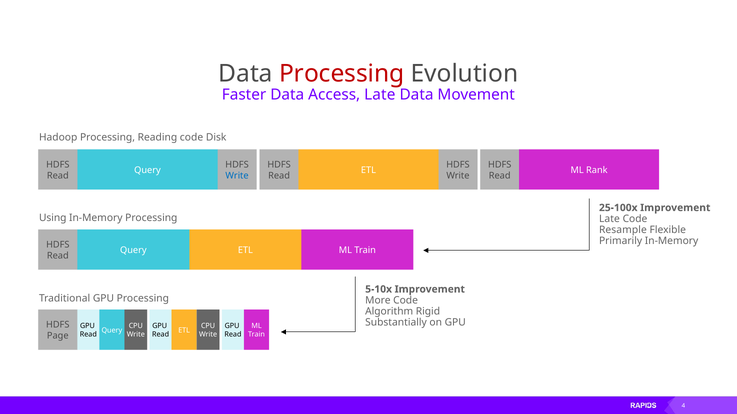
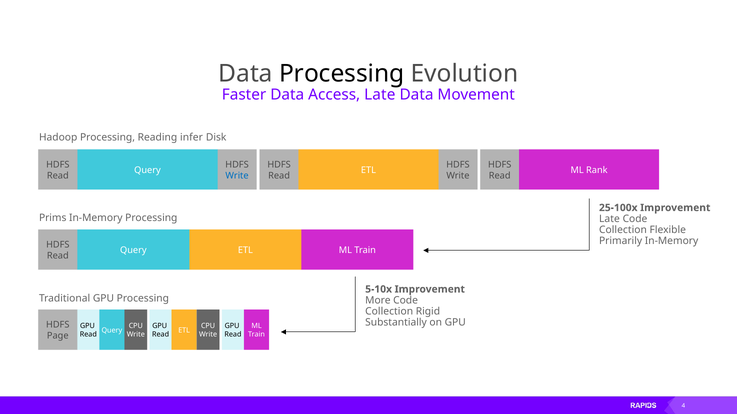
Processing colour: red -> black (342, 74)
Reading code: code -> infer (191, 137)
Using: Using -> Prims (53, 218)
Resample: Resample -> Collection (623, 230)
Algorithm: Algorithm -> Collection (389, 312)
